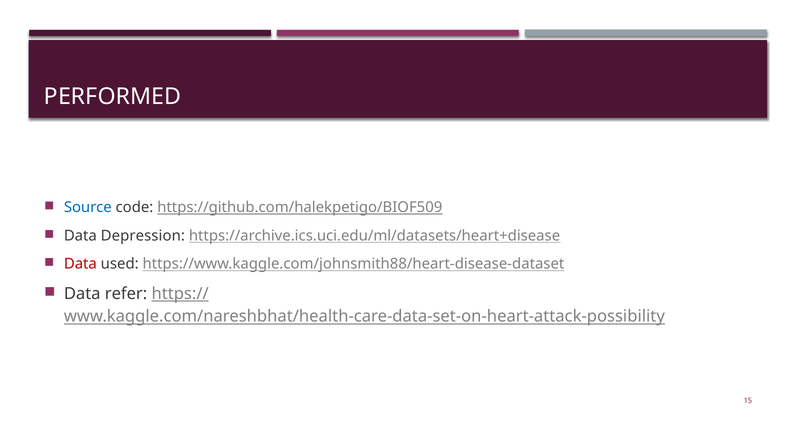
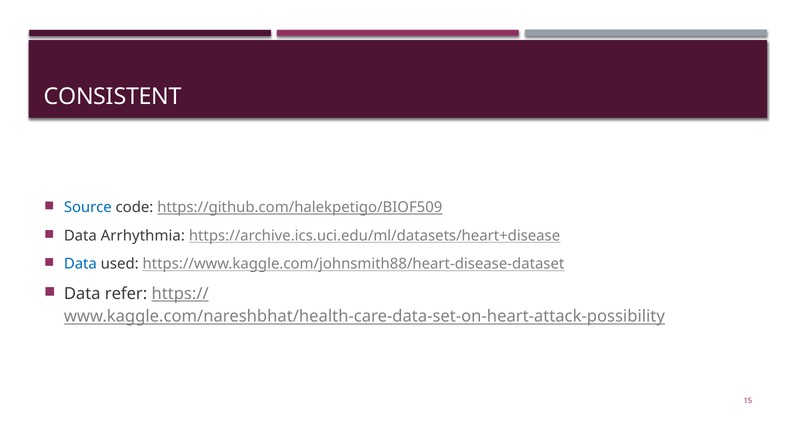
PERFORMED: PERFORMED -> CONSISTENT (113, 97)
Depression: Depression -> Arrhythmia (143, 235)
Data colour: red -> blue (80, 264)
